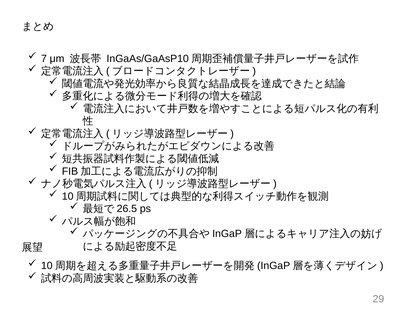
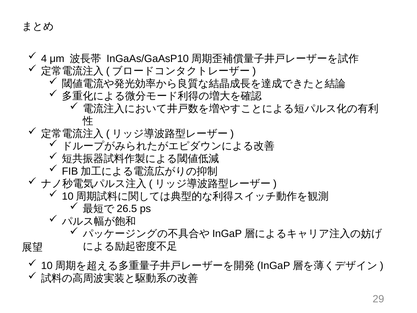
7: 7 -> 4 (44, 59)
